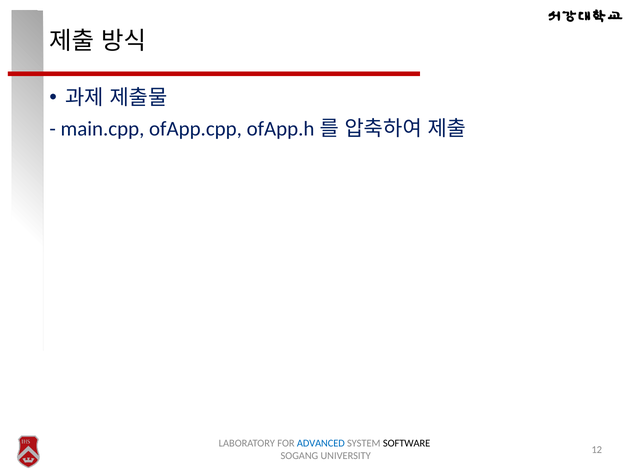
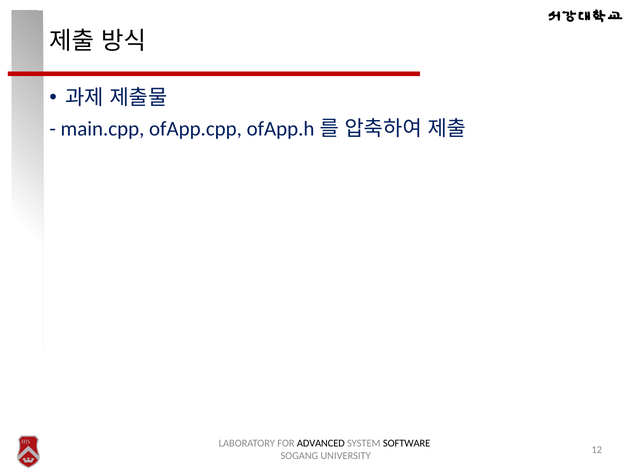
ADVANCED colour: blue -> black (321, 443)
